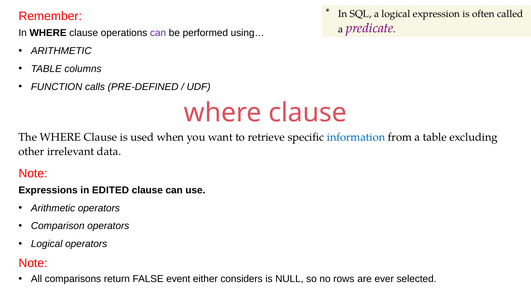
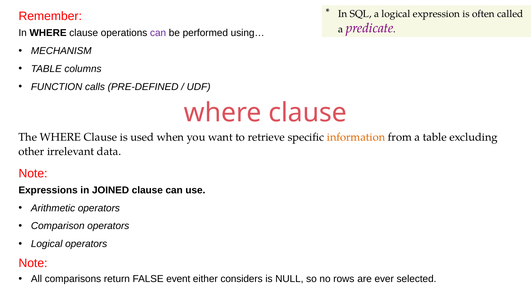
ARITHMETIC: ARITHMETIC -> MECHANISM (61, 51)
information colour: blue -> orange (356, 137)
EDITED: EDITED -> JOINED (111, 190)
